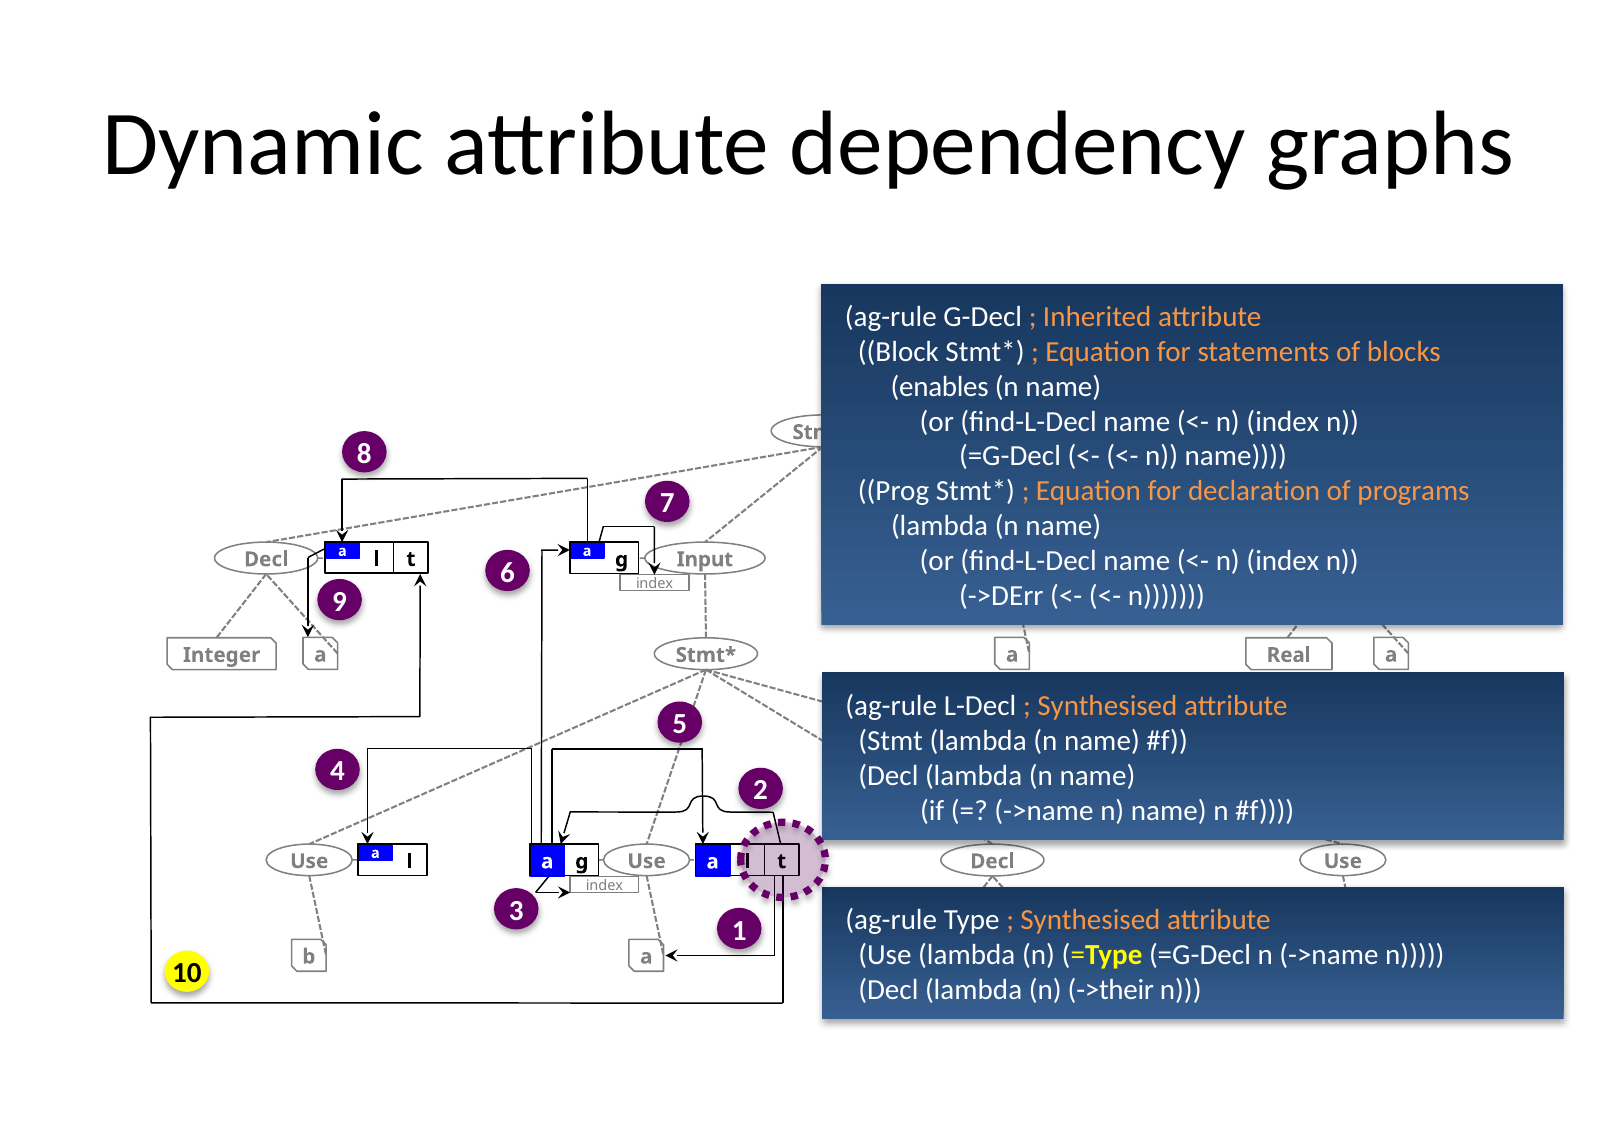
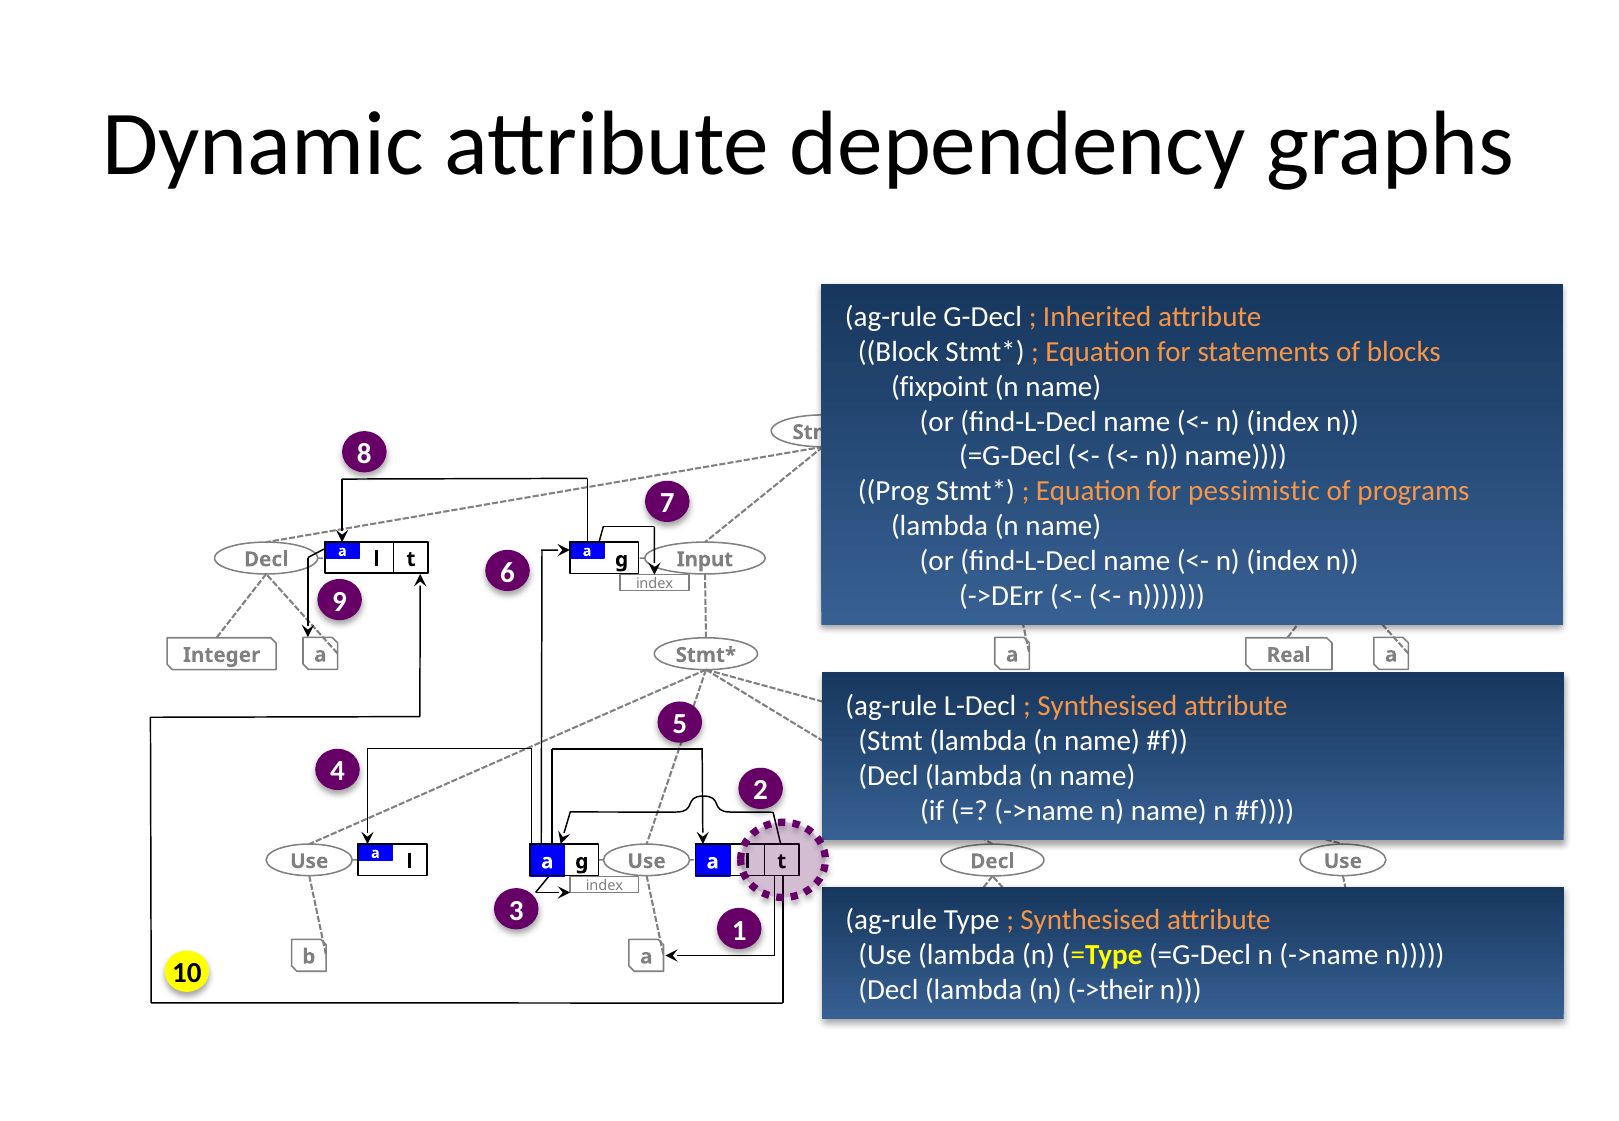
enables: enables -> fixpoint (940, 387)
declaration: declaration -> pessimistic (1254, 491)
